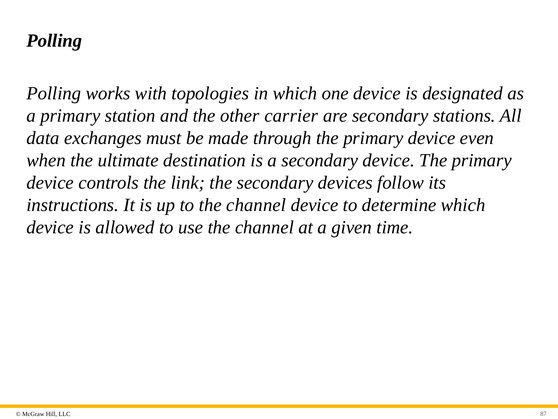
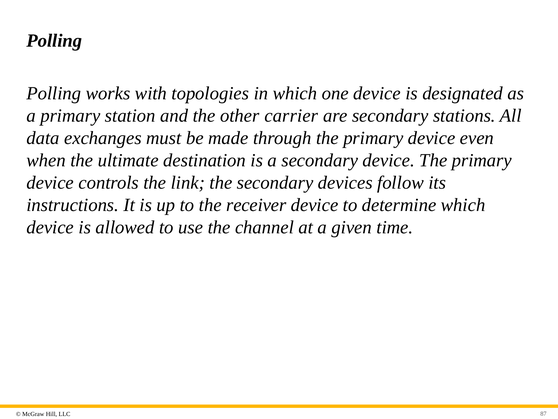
to the channel: channel -> receiver (256, 205)
